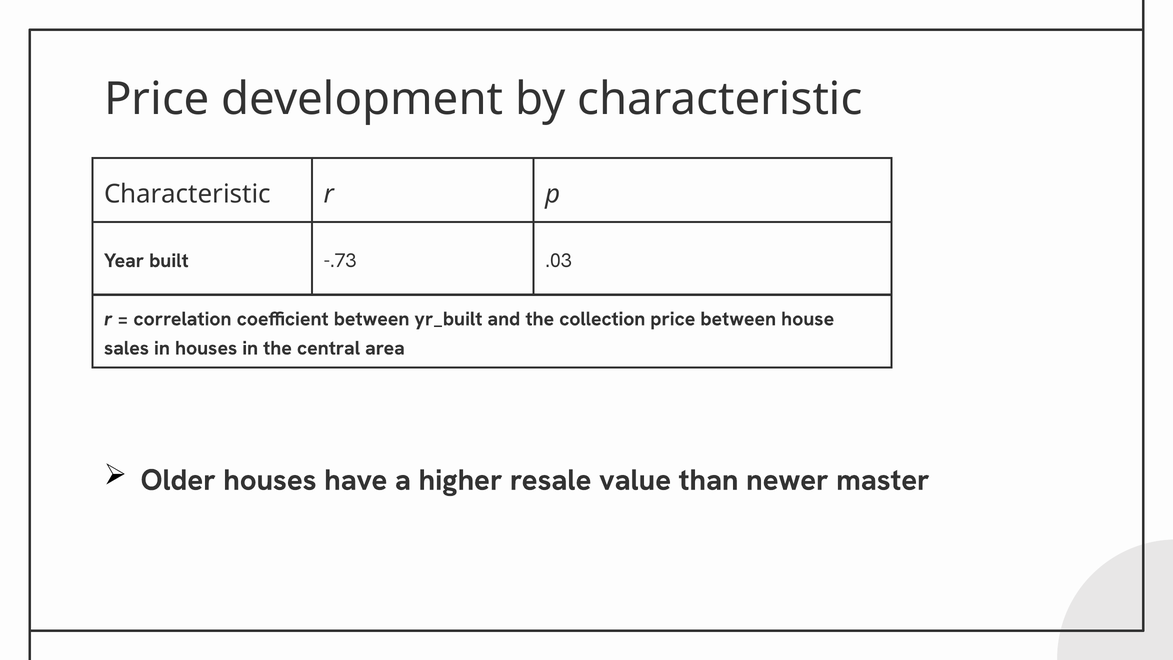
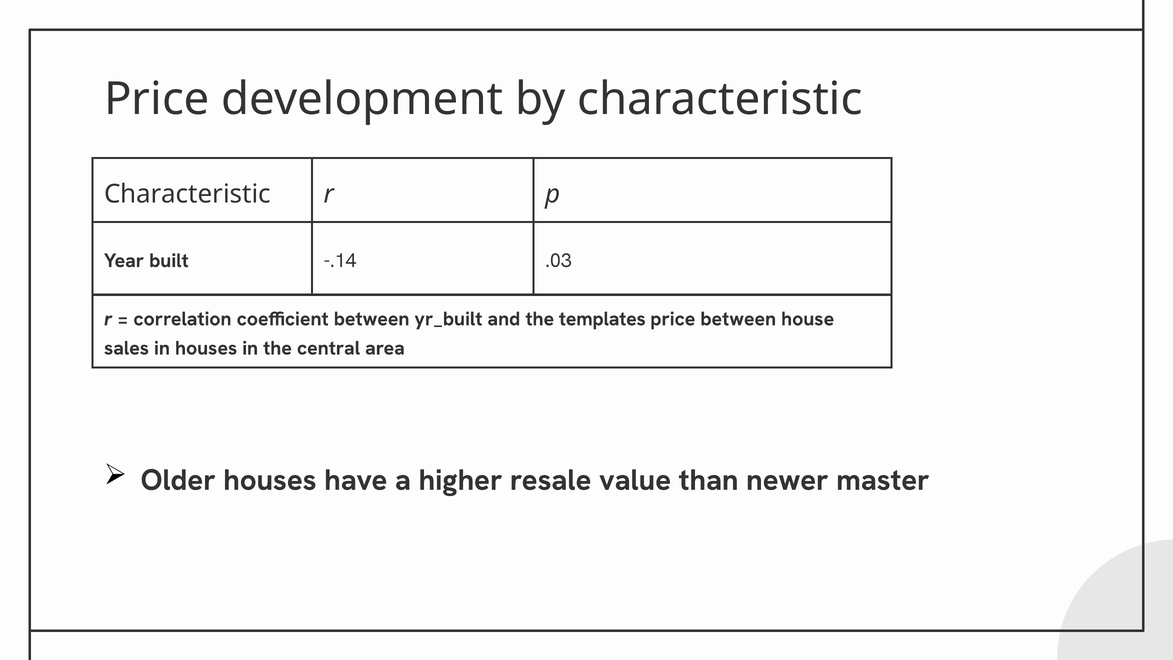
-.73: -.73 -> -.14 (340, 261)
collection: collection -> templates (602, 319)
